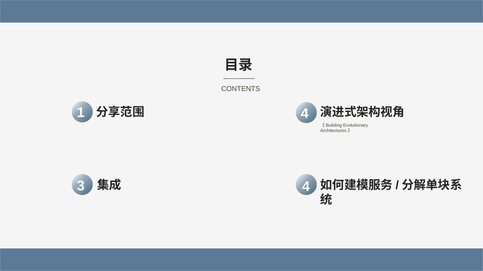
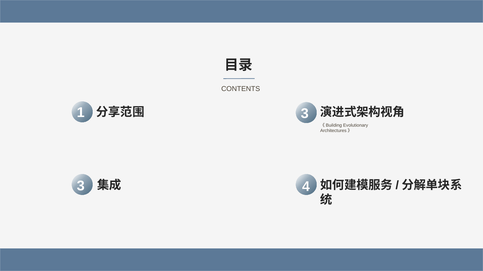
1 4: 4 -> 3 (305, 114)
